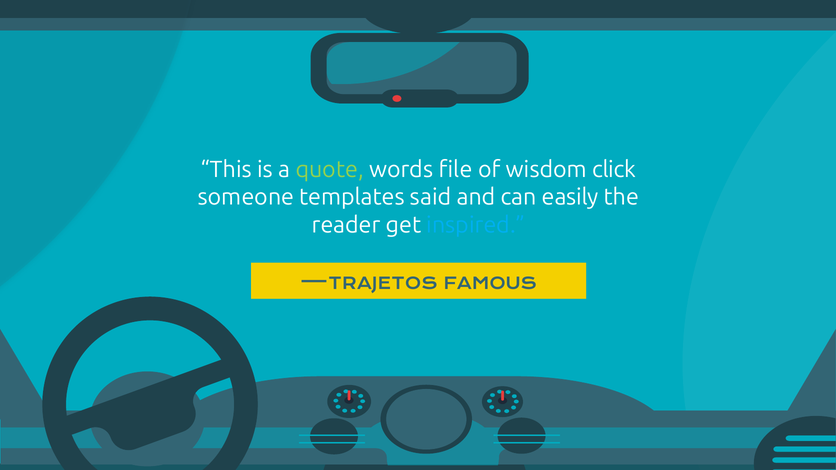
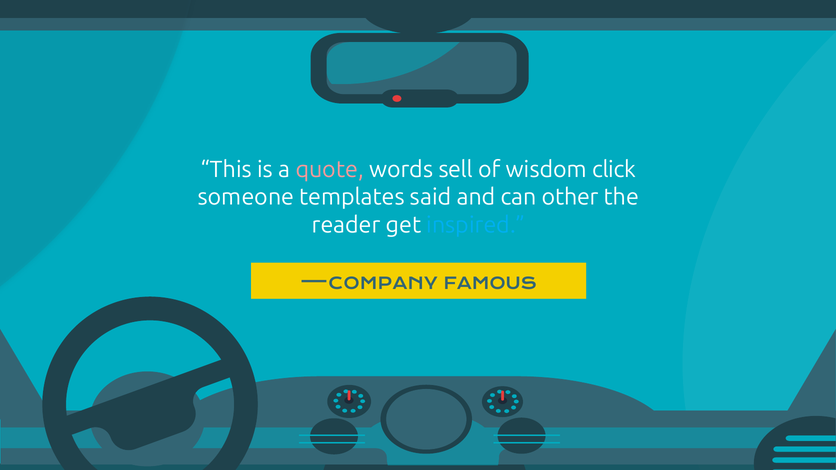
quote colour: light green -> pink (330, 170)
file: file -> sell (456, 170)
easily: easily -> other (570, 197)
TRAJETOS: TRAJETOS -> COMPANY (383, 284)
